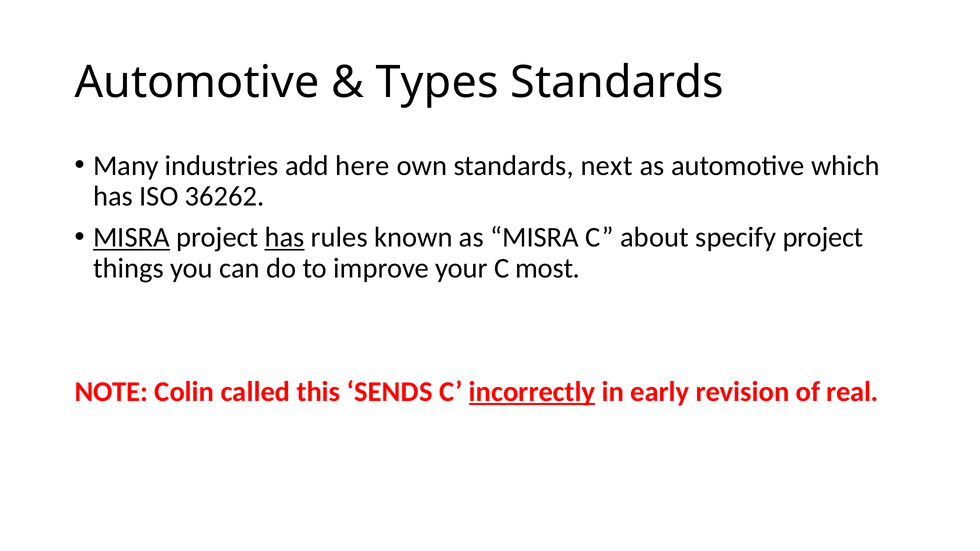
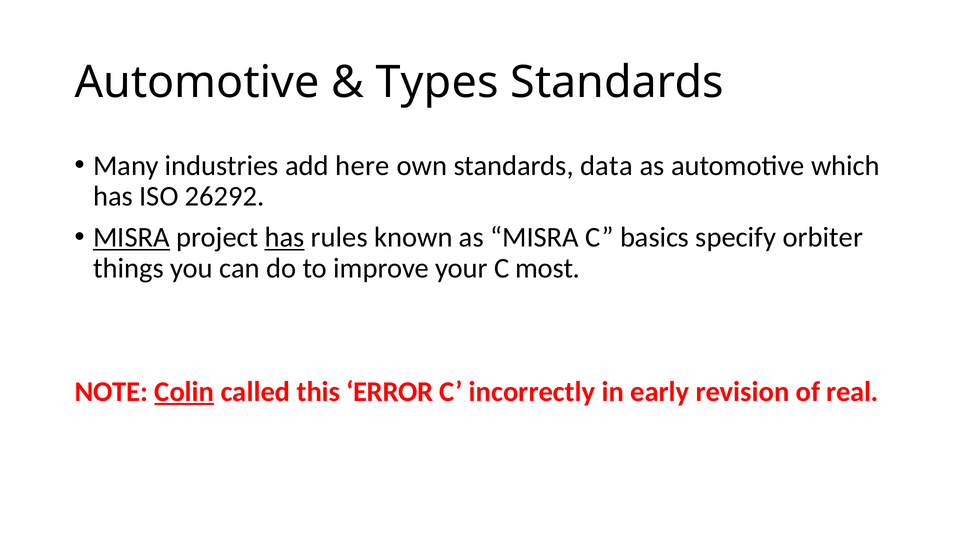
next: next -> data (607, 166)
36262: 36262 -> 26292 (225, 197)
about: about -> basics (655, 238)
specify project: project -> orbiter (823, 238)
Colin underline: none -> present (184, 392)
SENDS: SENDS -> ERROR (390, 392)
incorrectly underline: present -> none (532, 392)
